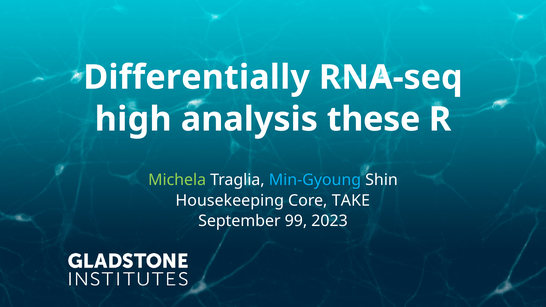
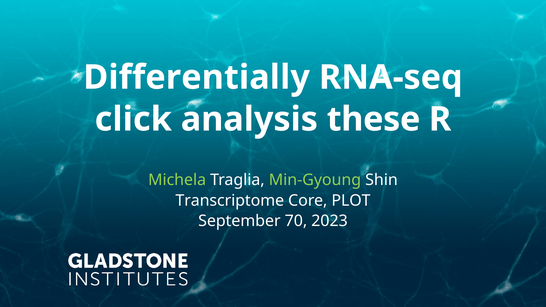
high: high -> click (133, 119)
Min-Gyoung colour: light blue -> light green (315, 180)
Housekeeping: Housekeeping -> Transcriptome (230, 201)
TAKE: TAKE -> PLOT (351, 201)
99: 99 -> 70 (296, 221)
